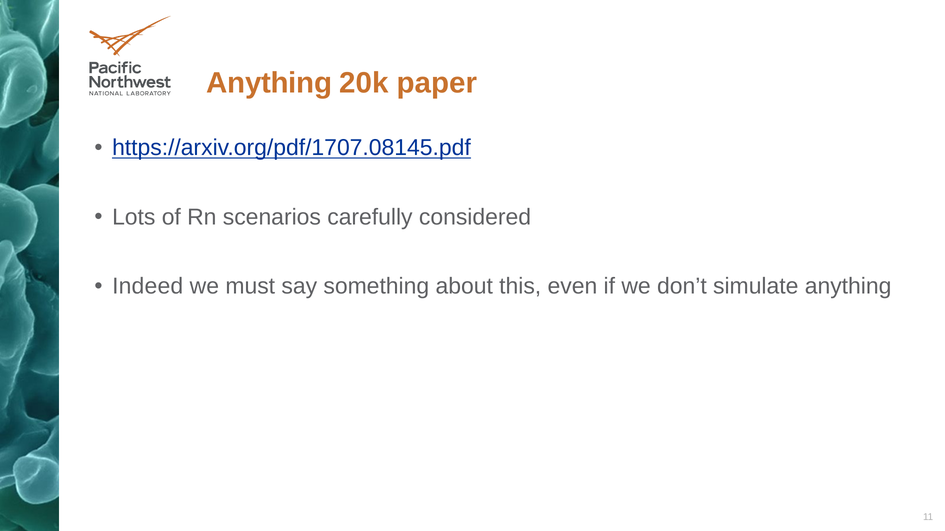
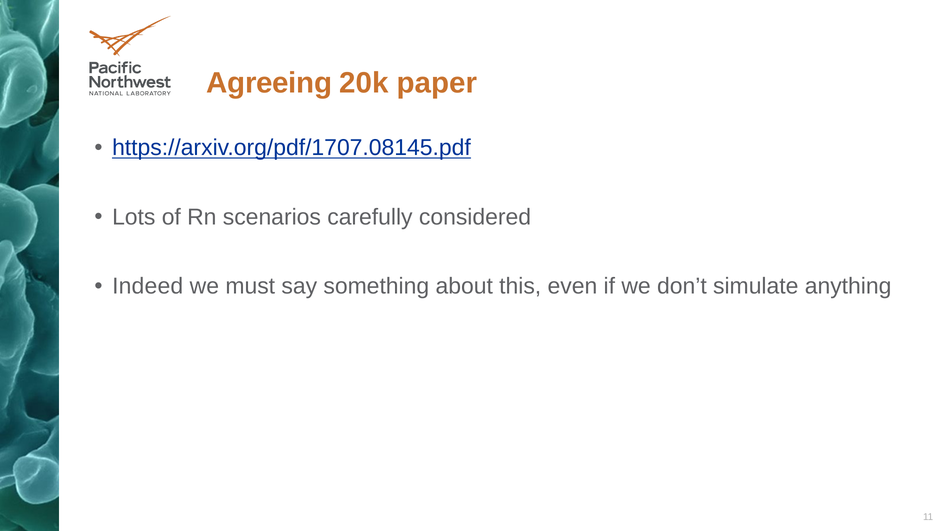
Anything: Anything -> Agreeing (269, 83)
